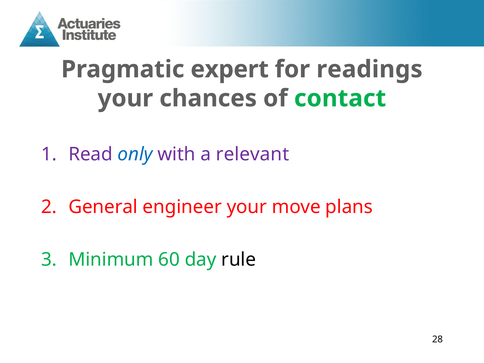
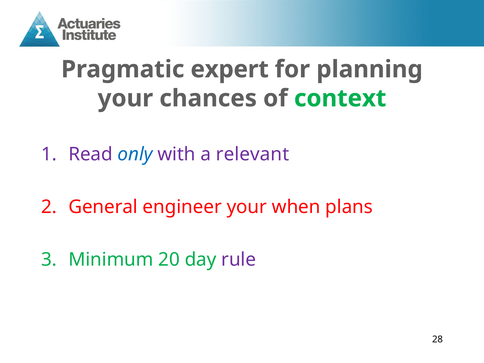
readings: readings -> planning (370, 69)
contact: contact -> context (340, 98)
move: move -> when (296, 207)
60: 60 -> 20 (169, 260)
rule colour: black -> purple (239, 260)
